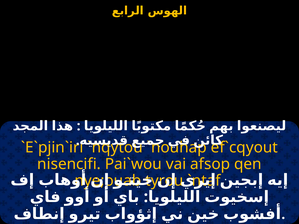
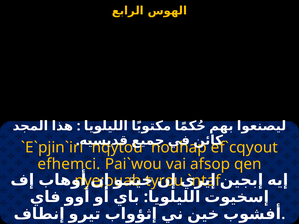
nisencifi: nisencifi -> efhemci (69, 164)
